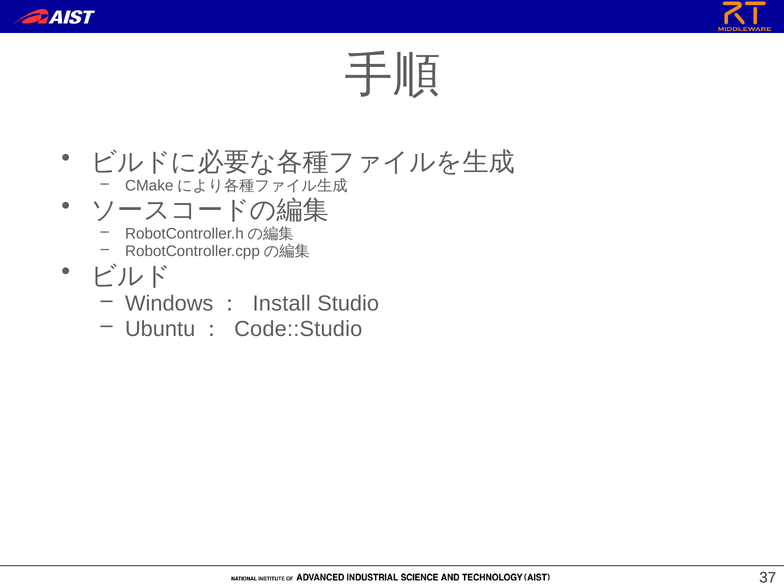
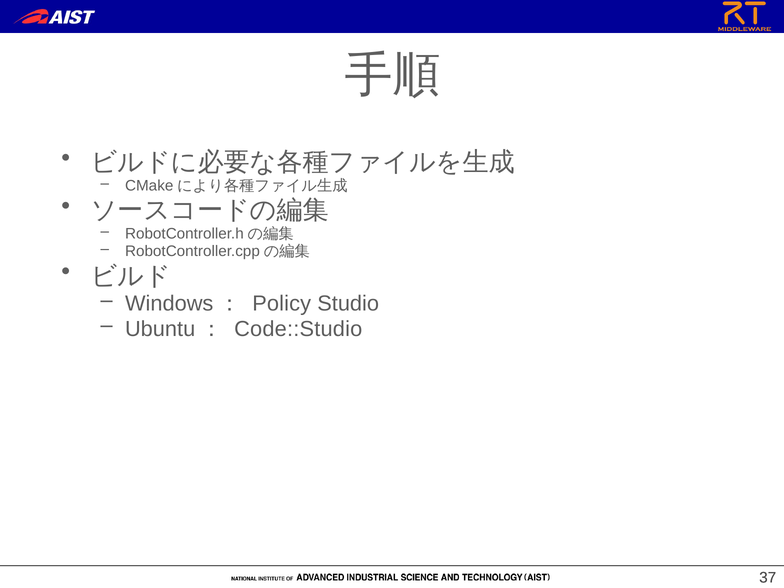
Install: Install -> Policy (282, 304)
